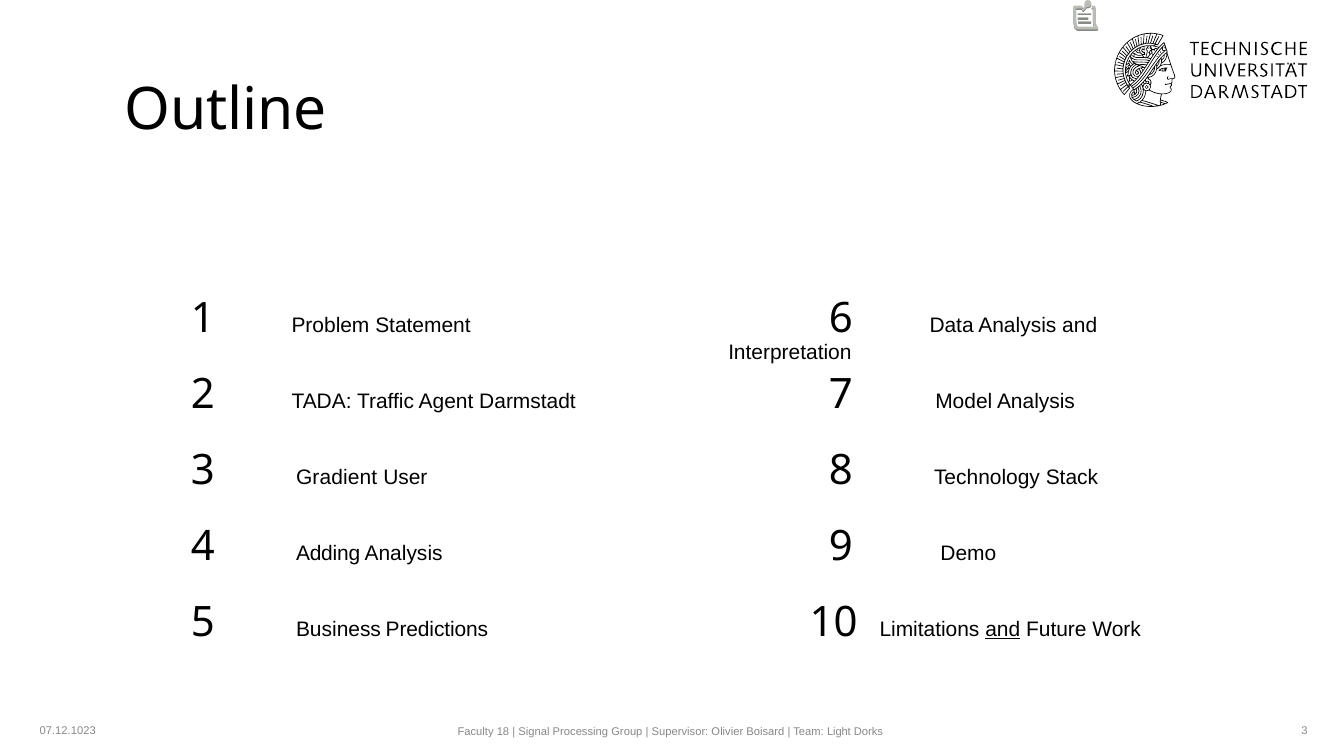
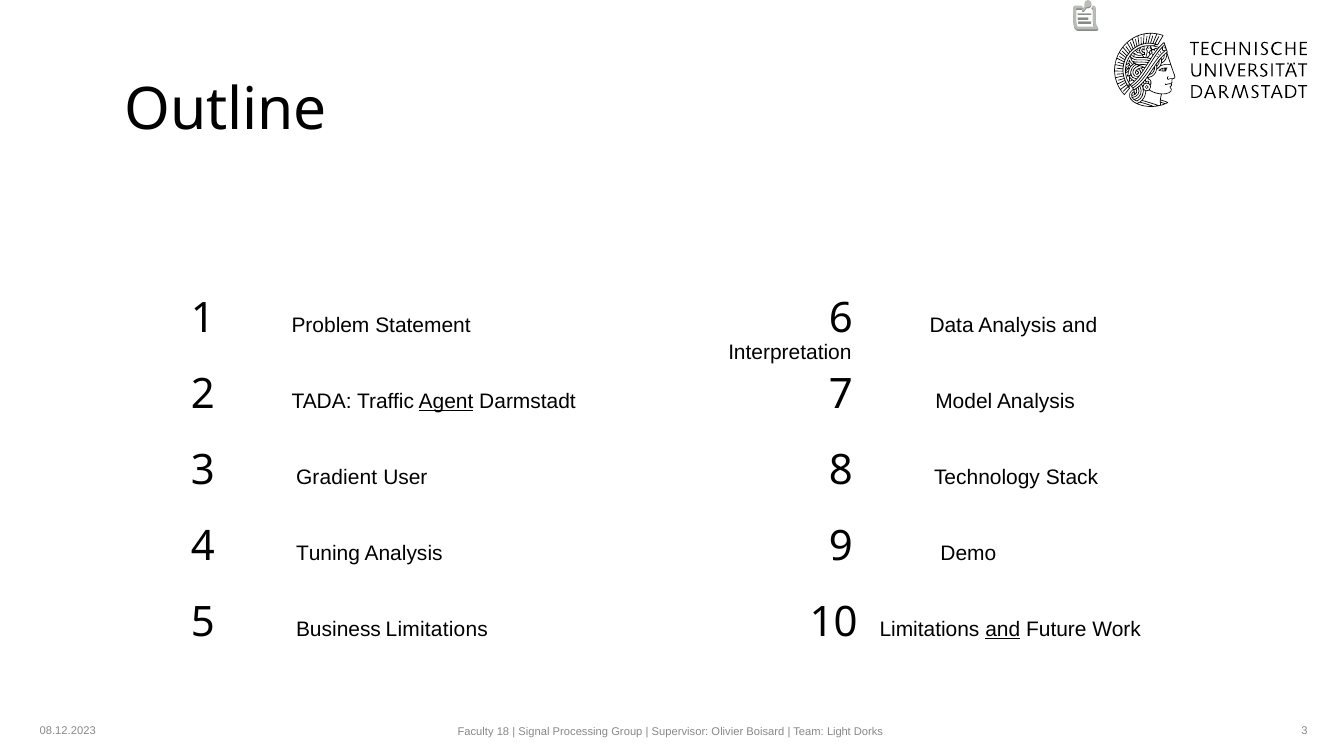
Agent underline: none -> present (446, 402)
Adding: Adding -> Tuning (328, 554)
Business Predictions: Predictions -> Limitations (437, 630)
07.12.1023: 07.12.1023 -> 08.12.2023 (68, 731)
